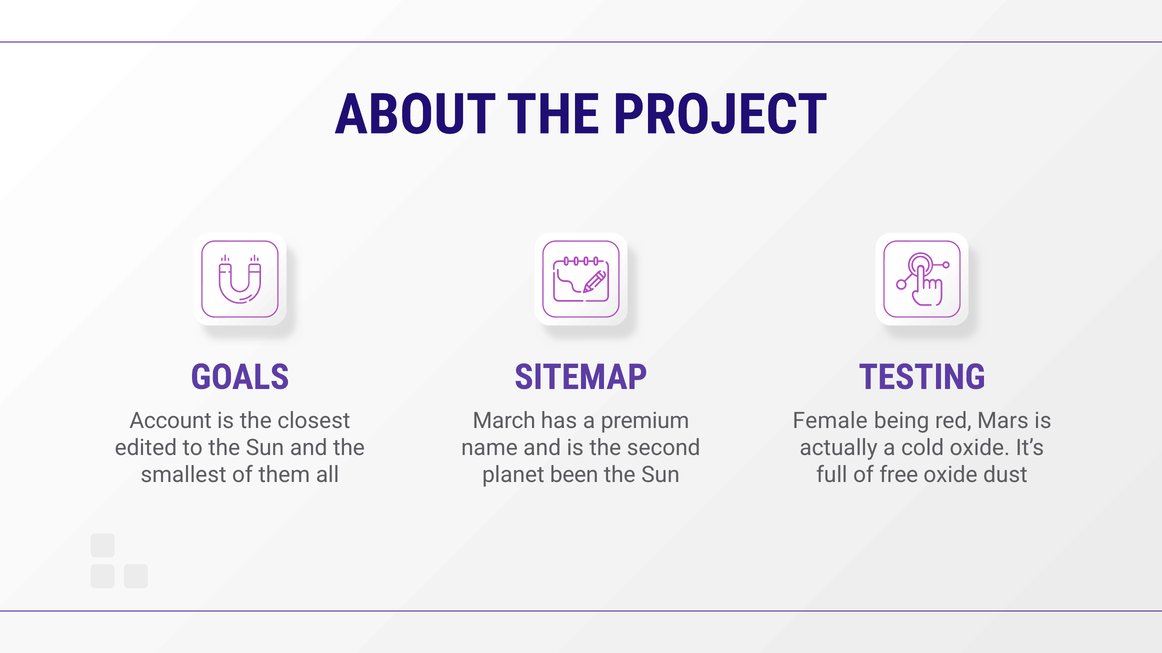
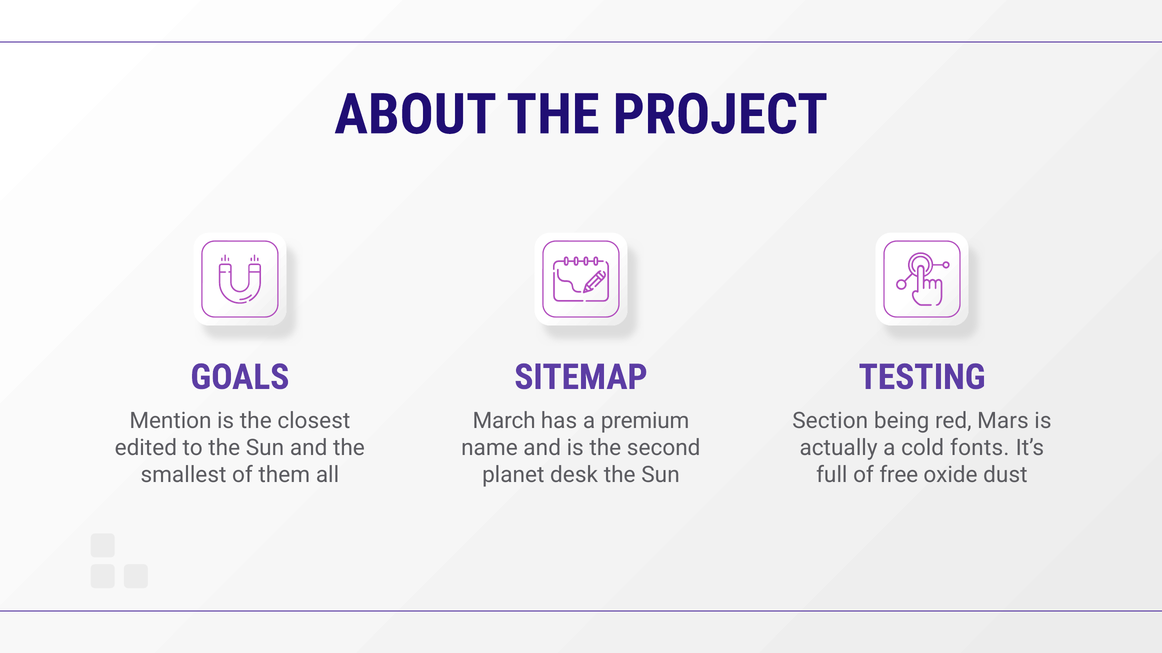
Account: Account -> Mention (170, 421)
Female: Female -> Section (830, 421)
cold oxide: oxide -> fonts (980, 448)
been: been -> desk (574, 475)
